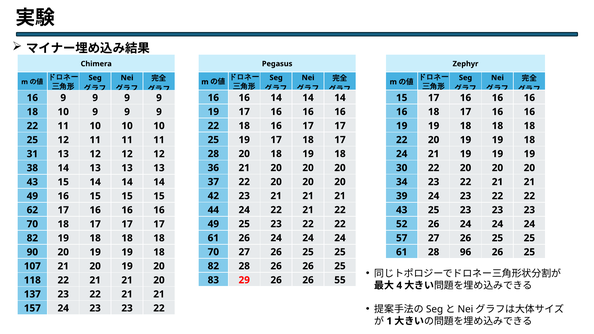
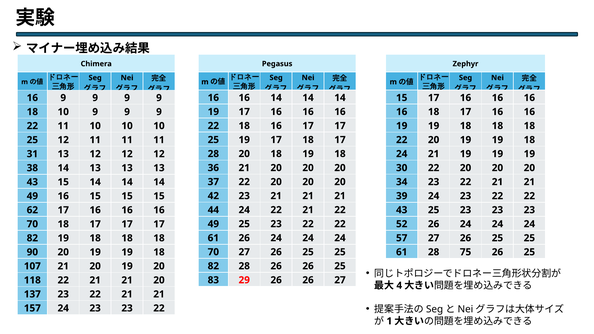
96: 96 -> 75 (466, 252)
26 55: 55 -> 27 (340, 280)
